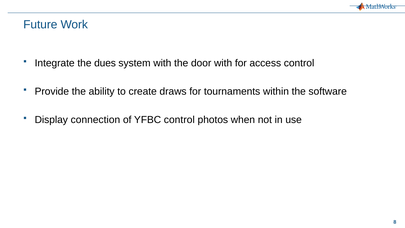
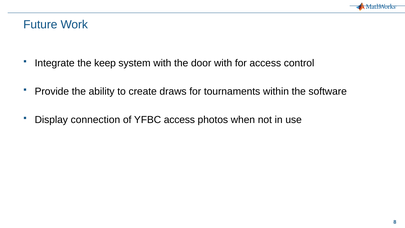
dues: dues -> keep (105, 63)
YFBC control: control -> access (179, 120)
